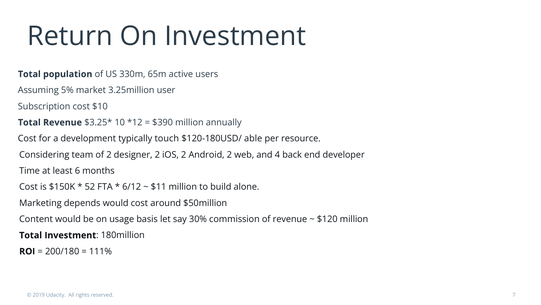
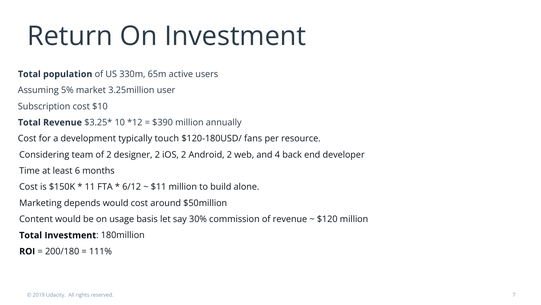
able: able -> fans (253, 138)
52: 52 -> 11 (90, 187)
